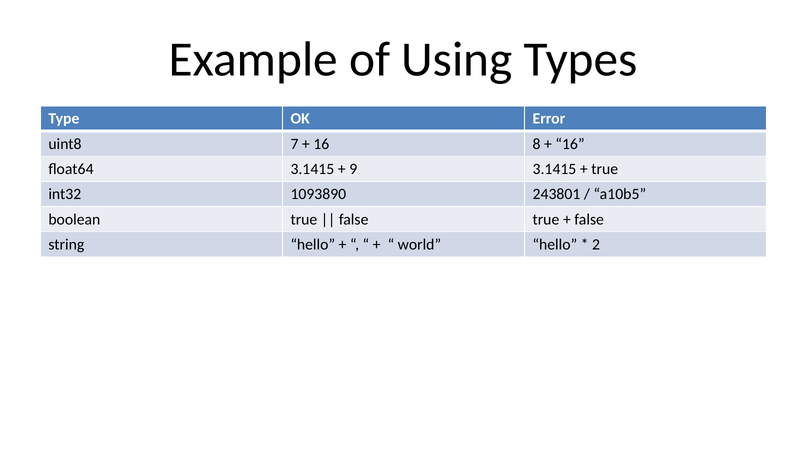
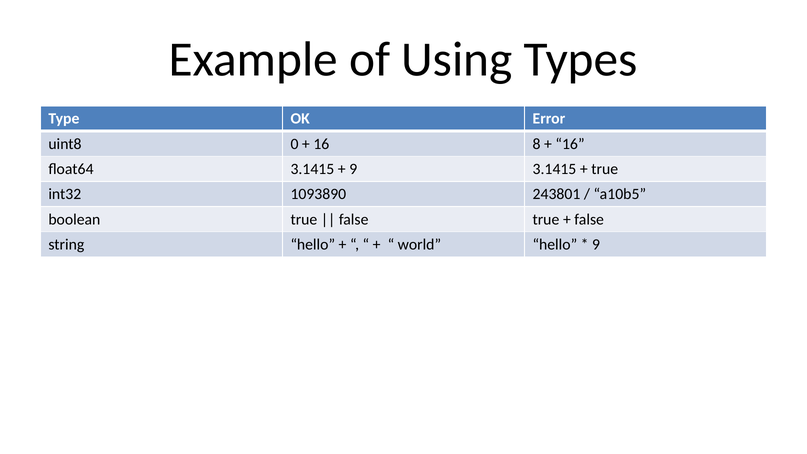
7: 7 -> 0 (294, 144)
2: 2 -> 9 (596, 245)
